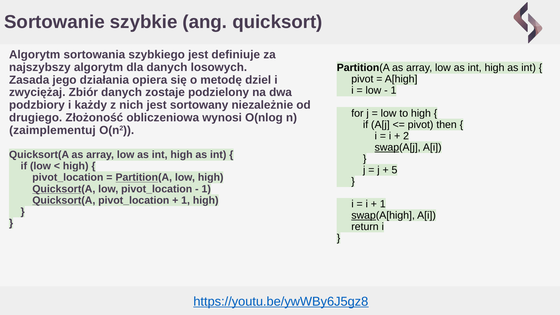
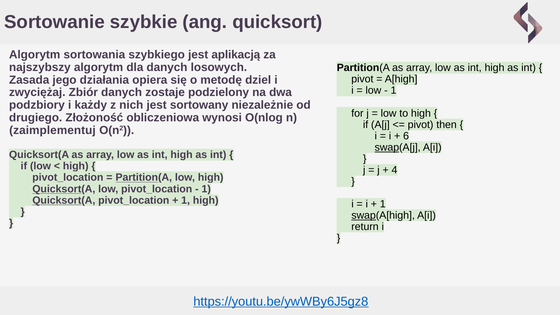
definiuje: definiuje -> aplikacją (236, 55)
2: 2 -> 6 (406, 136)
5: 5 -> 4 (394, 170)
